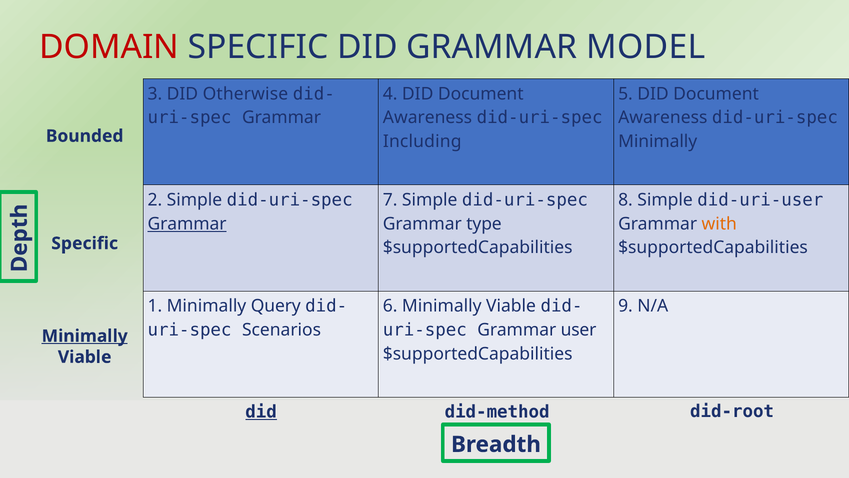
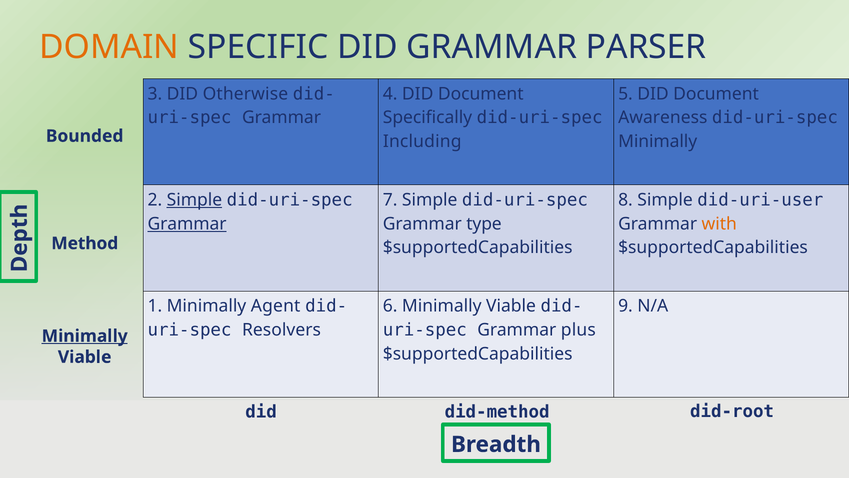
DOMAIN colour: red -> orange (109, 47)
MODEL: MODEL -> PARSER (646, 47)
Awareness: Awareness -> Specifically (427, 117)
Simple underline: none -> present (194, 200)
Specific: Specific -> Method (85, 243)
Query: Query -> Agent (276, 306)
Scenarios: Scenarios -> Resolvers (281, 330)
user: user -> plus (578, 330)
did underline: present -> none (261, 412)
